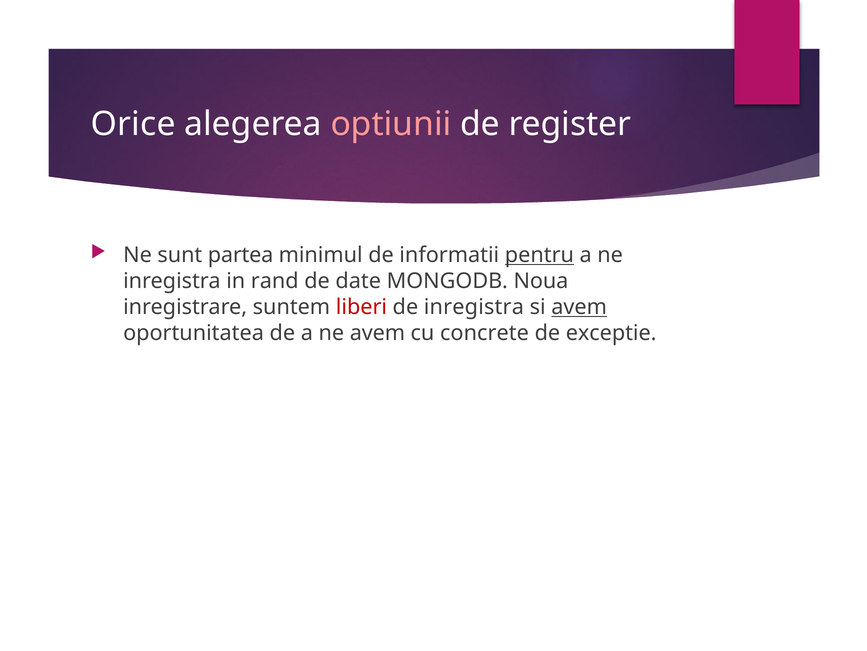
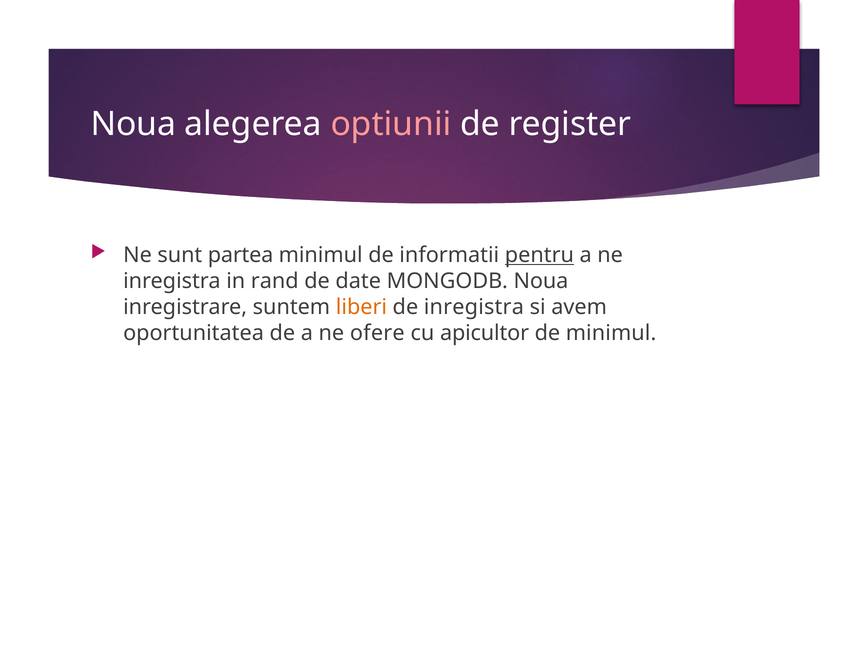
Orice: Orice -> Noua (133, 124)
liberi colour: red -> orange (361, 307)
avem underline: present -> none (579, 307)
ne avem: avem -> ofere (377, 333)
concrete: concrete -> apicultor (485, 333)
de exceptie: exceptie -> minimul (611, 333)
